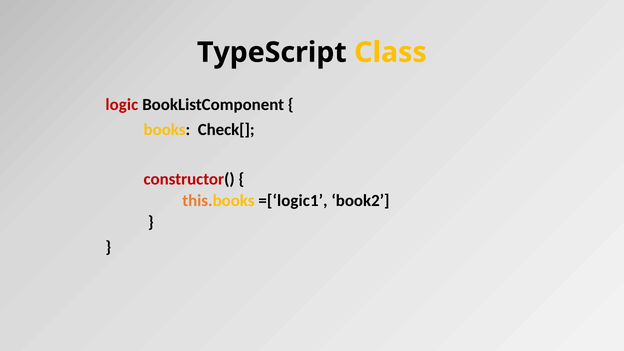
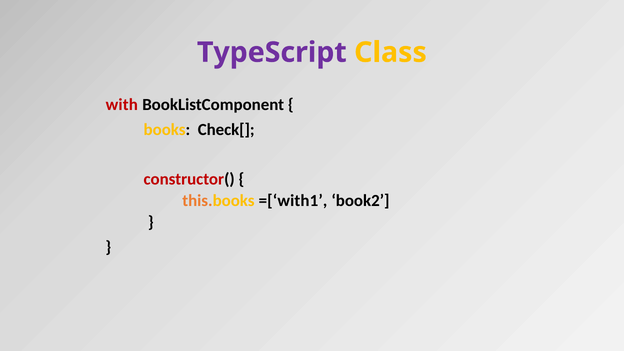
TypeScript colour: black -> purple (272, 52)
logic: logic -> with (122, 105)
=[‘logic1: =[‘logic1 -> =[‘with1 (293, 201)
